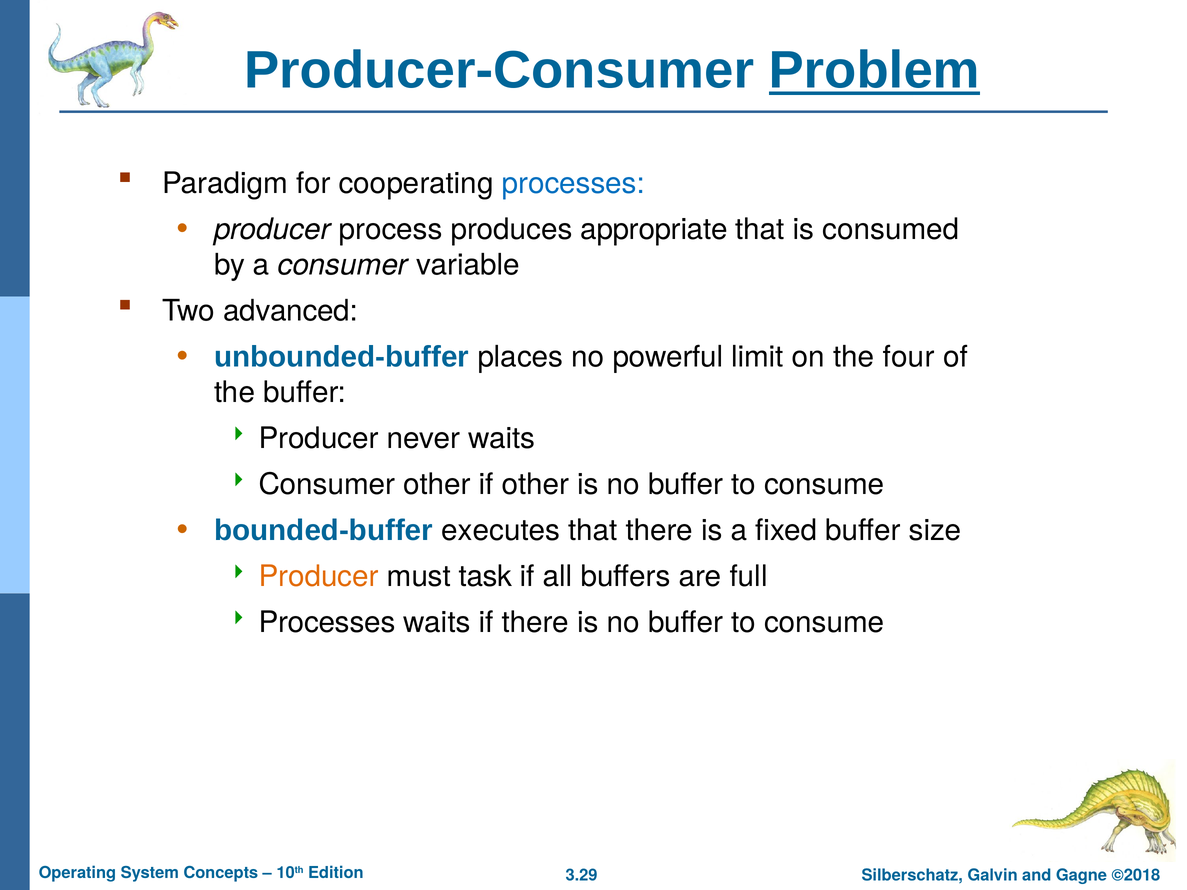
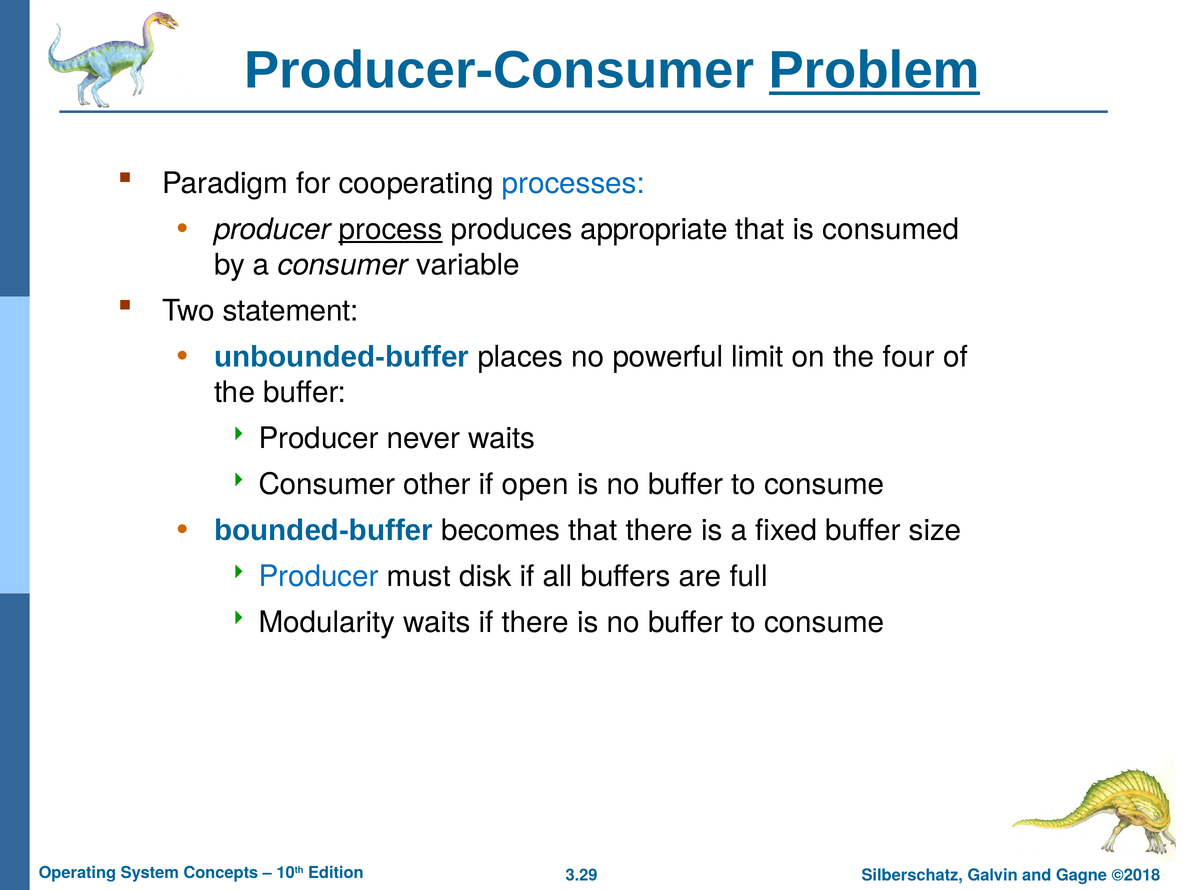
process underline: none -> present (391, 229)
advanced: advanced -> statement (291, 311)
if other: other -> open (535, 485)
executes: executes -> becomes (501, 531)
Producer colour: orange -> blue (319, 577)
task: task -> disk (485, 577)
Processes: Processes -> Modularity (327, 623)
